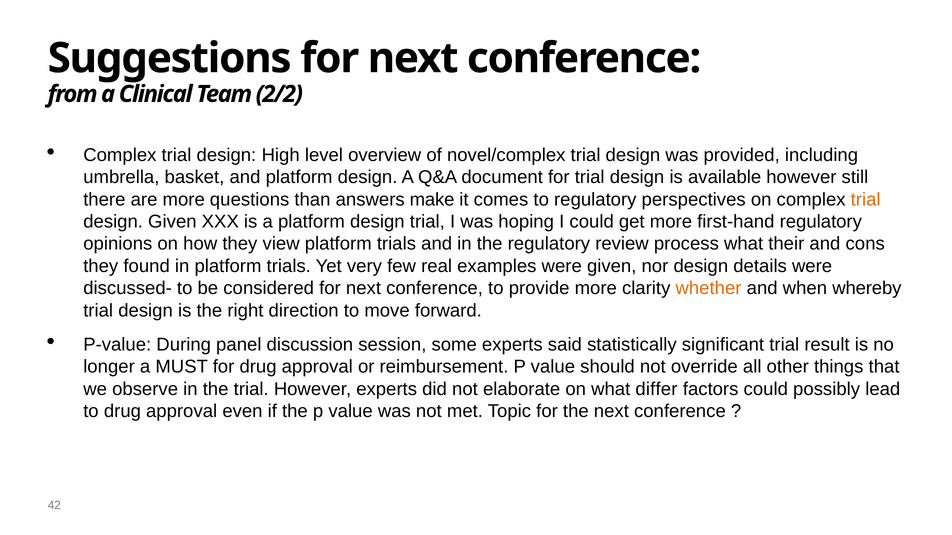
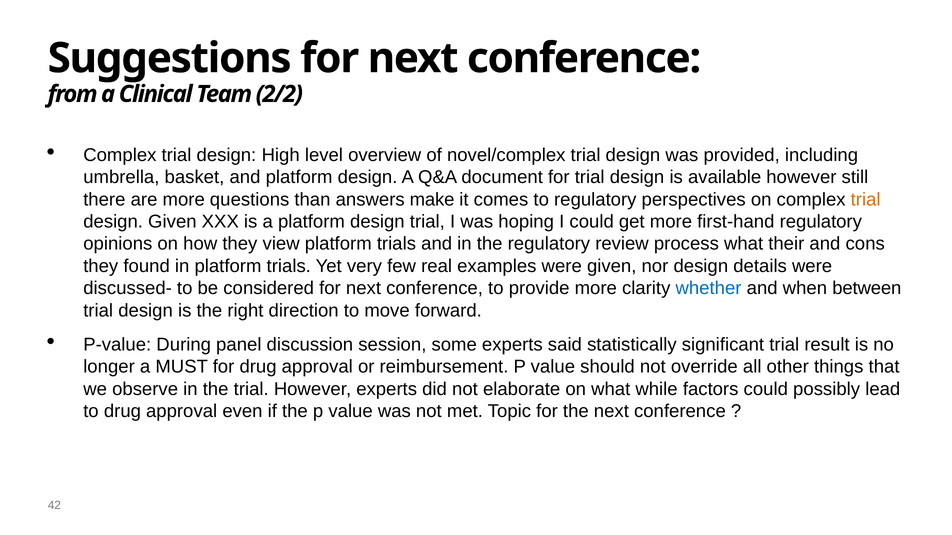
whether colour: orange -> blue (709, 289)
whereby: whereby -> between (867, 289)
differ: differ -> while (657, 389)
